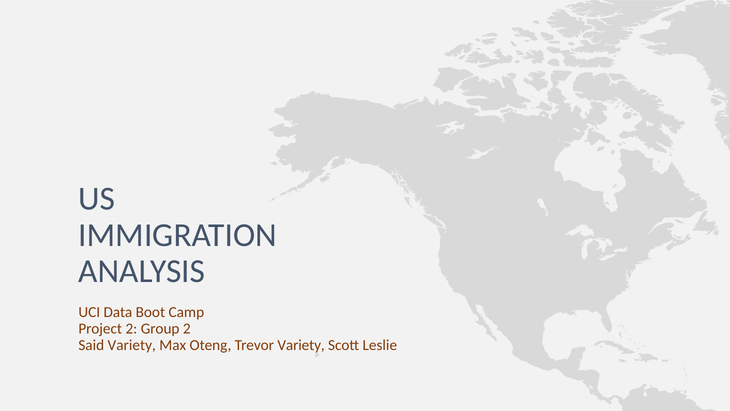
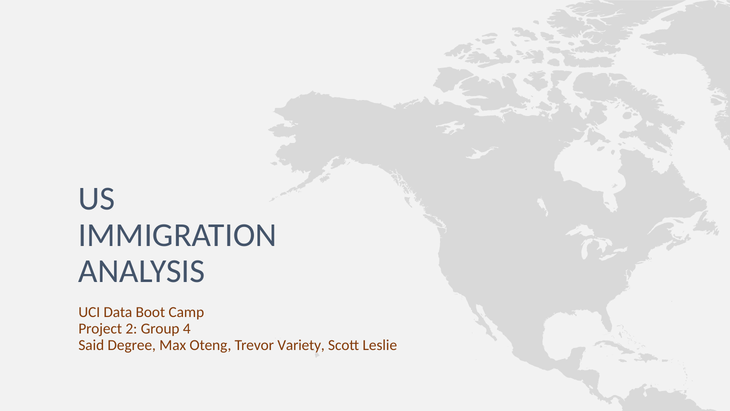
Group 2: 2 -> 4 (187, 328)
Said Variety: Variety -> Degree (132, 345)
